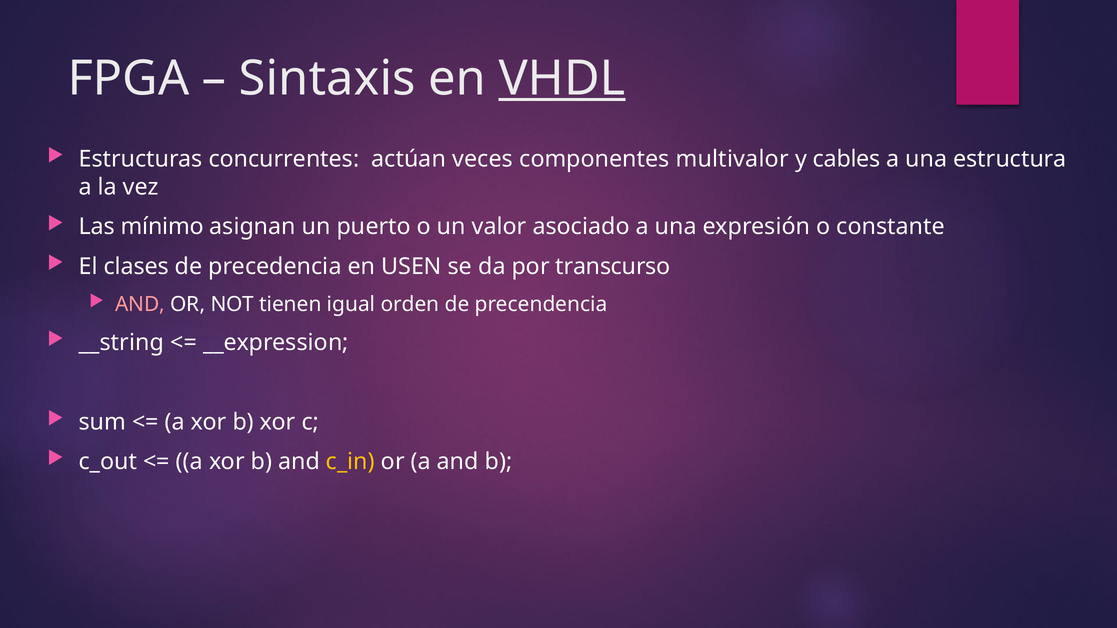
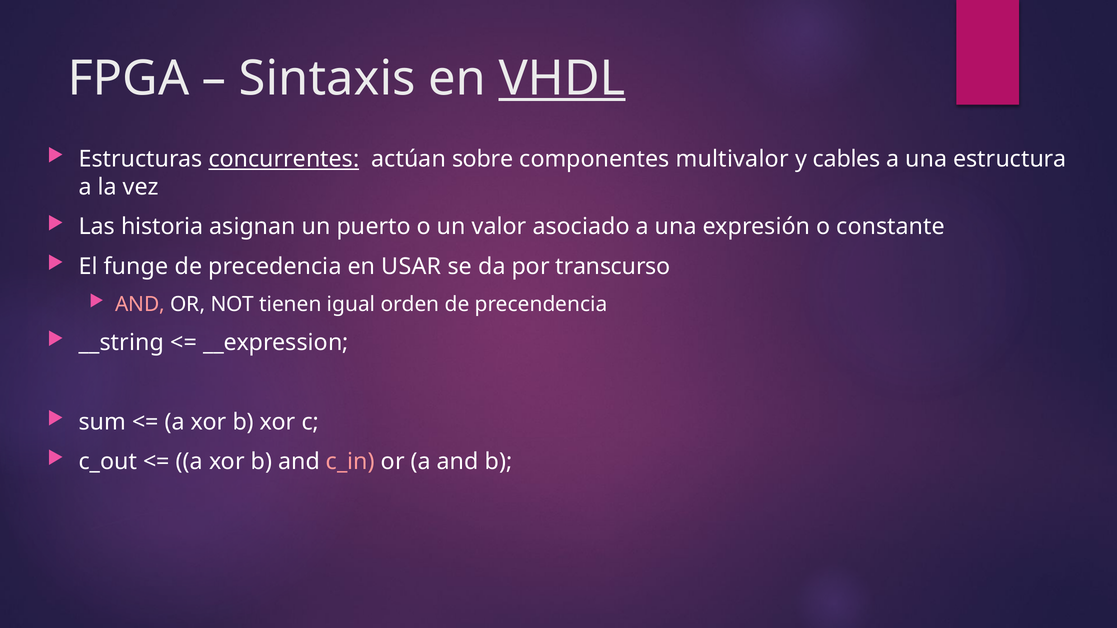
concurrentes underline: none -> present (284, 159)
veces: veces -> sobre (483, 159)
mínimo: mínimo -> historia (162, 227)
clases: clases -> funge (136, 266)
USEN: USEN -> USAR (411, 266)
c_in colour: yellow -> pink (350, 462)
